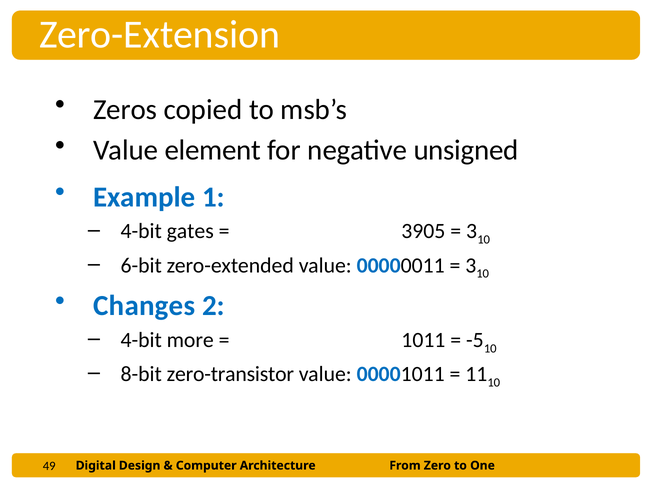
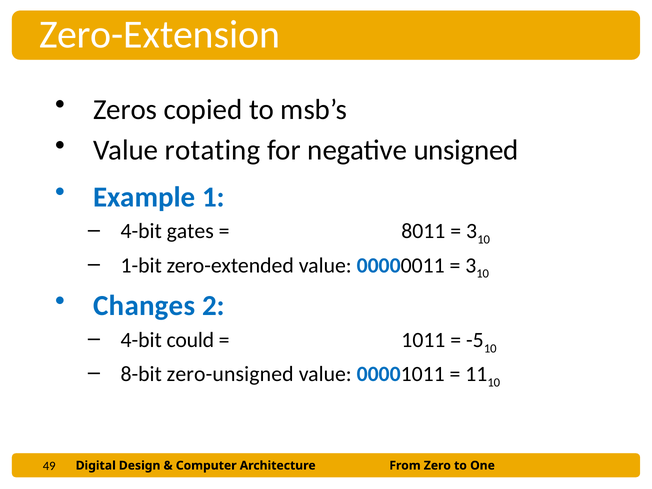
element: element -> rotating (213, 150)
3905: 3905 -> 8011 (423, 231)
6-bit: 6-bit -> 1-bit (141, 265)
more: more -> could (190, 340)
zero-transistor: zero-transistor -> zero-unsigned (230, 374)
